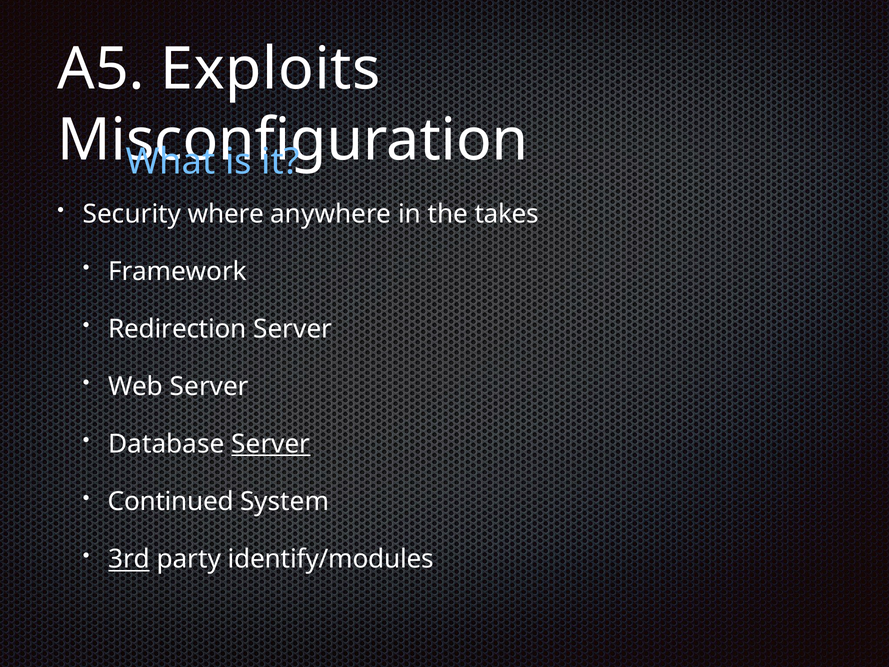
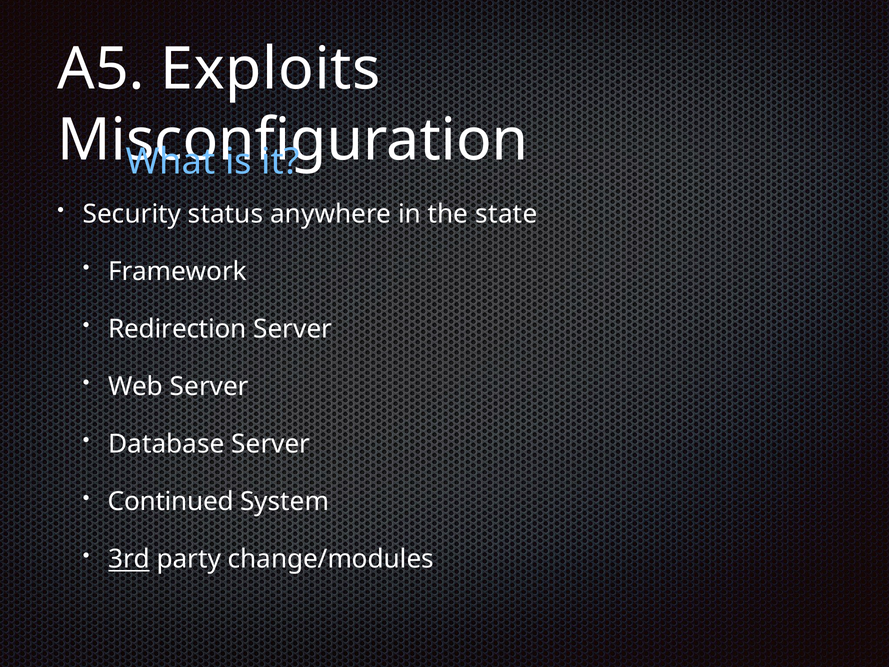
where: where -> status (226, 214)
takes: takes -> state (506, 214)
Server underline: present -> none (271, 444)
identify/modules: identify/modules -> change/modules (331, 559)
